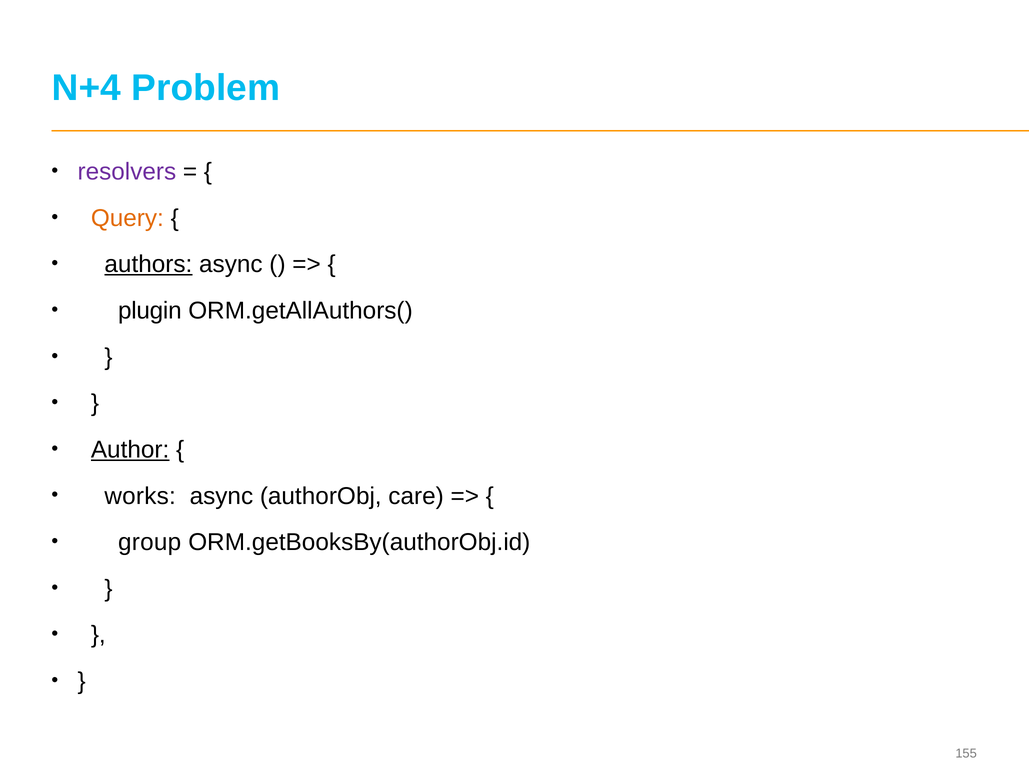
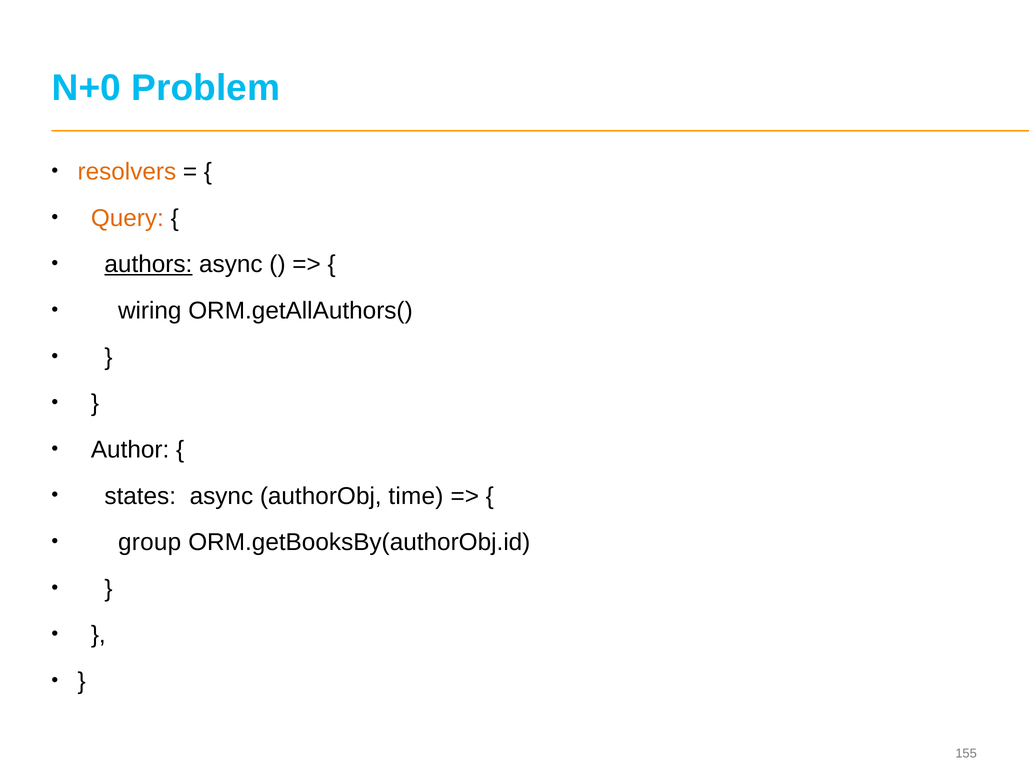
N+4: N+4 -> N+0 (86, 88)
resolvers colour: purple -> orange (127, 172)
plugin: plugin -> wiring (150, 311)
Author underline: present -> none (130, 450)
works: works -> states (140, 496)
care: care -> time (416, 496)
